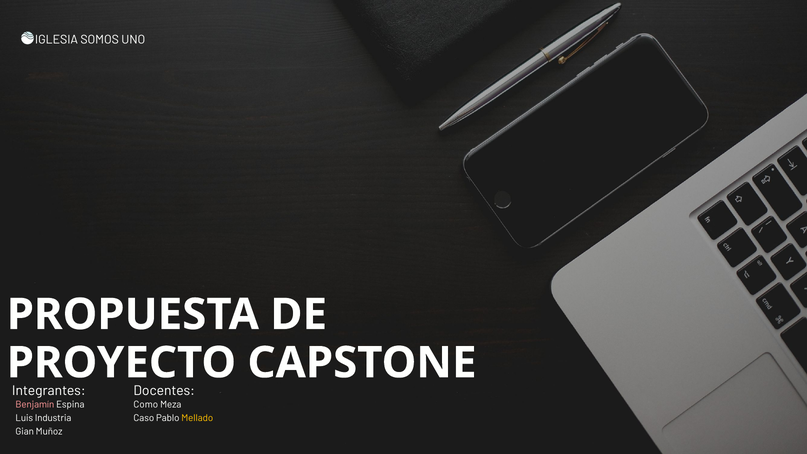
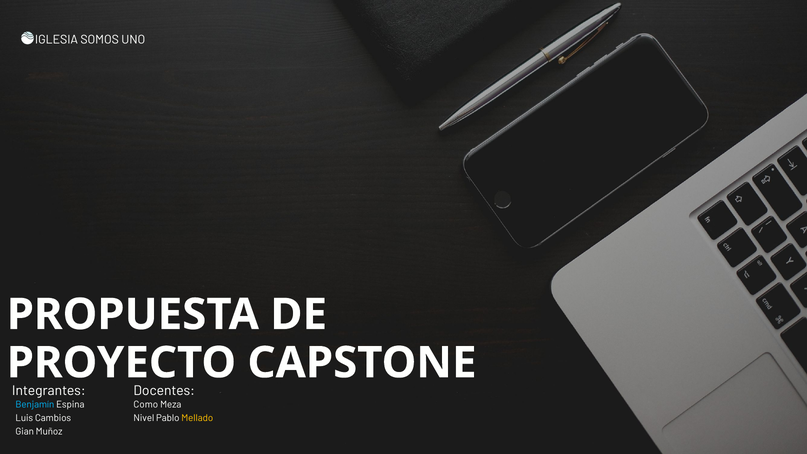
Benjamín colour: pink -> light blue (35, 404)
Industria: Industria -> Cambios (53, 418)
Caso: Caso -> Nivel (144, 418)
